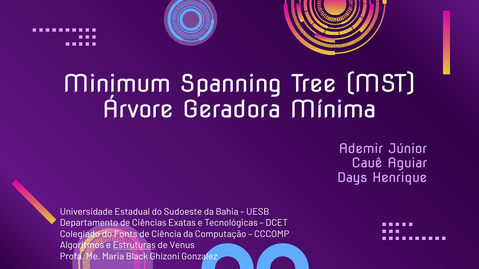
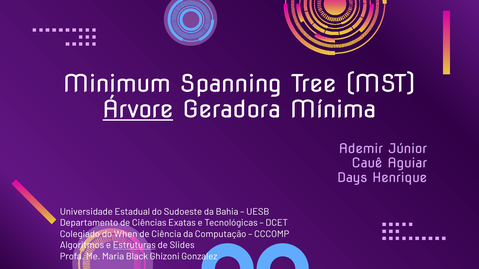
Árvore underline: none -> present (138, 110)
Fonts: Fonts -> When (126, 234)
Venus: Venus -> Slides (182, 246)
